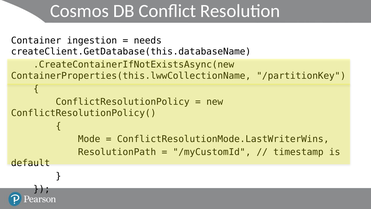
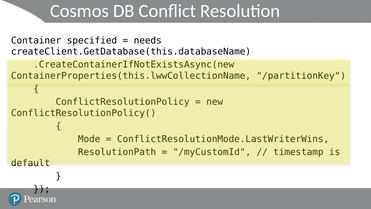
ingestion: ingestion -> specified (92, 40)
